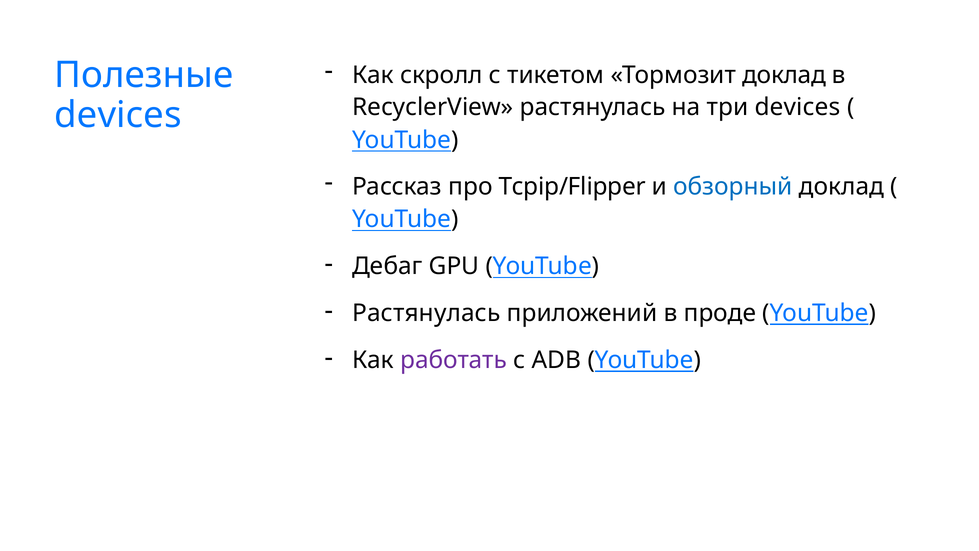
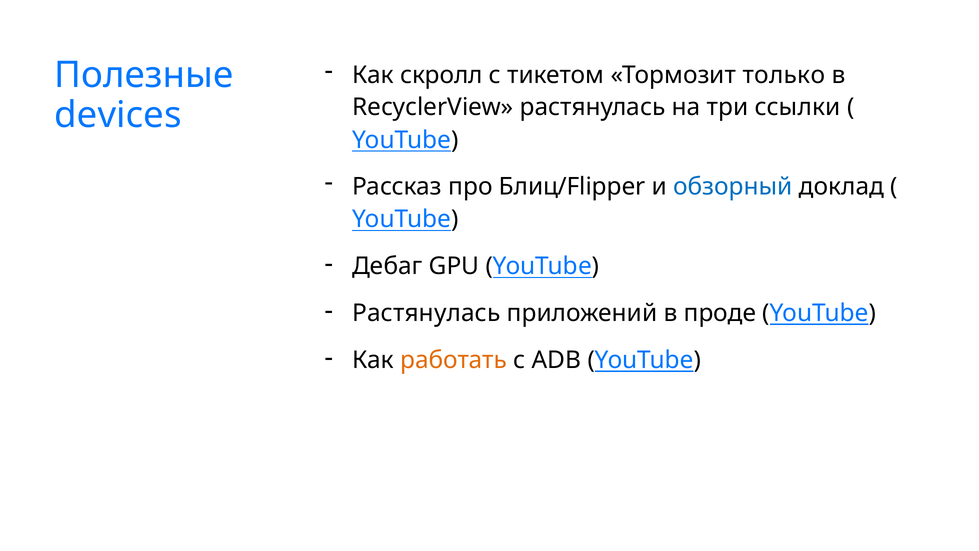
Тормозит доклад: доклад -> только (784, 75)
три devices: devices -> ссылки (798, 107)
Tcpip/Flipper: Tcpip/Flipper -> Блиц/Flipper (572, 186)
работать colour: purple -> orange (454, 360)
